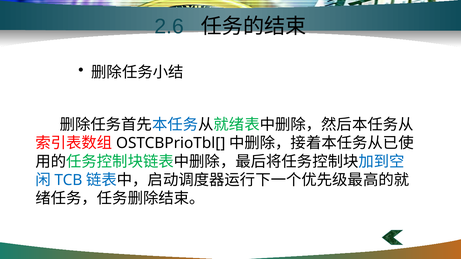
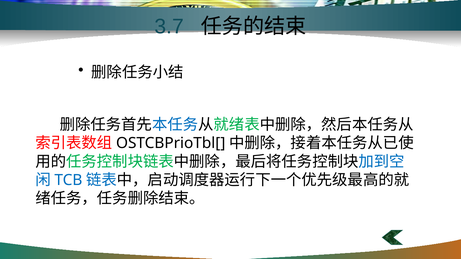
2.6: 2.6 -> 3.7 (169, 26)
